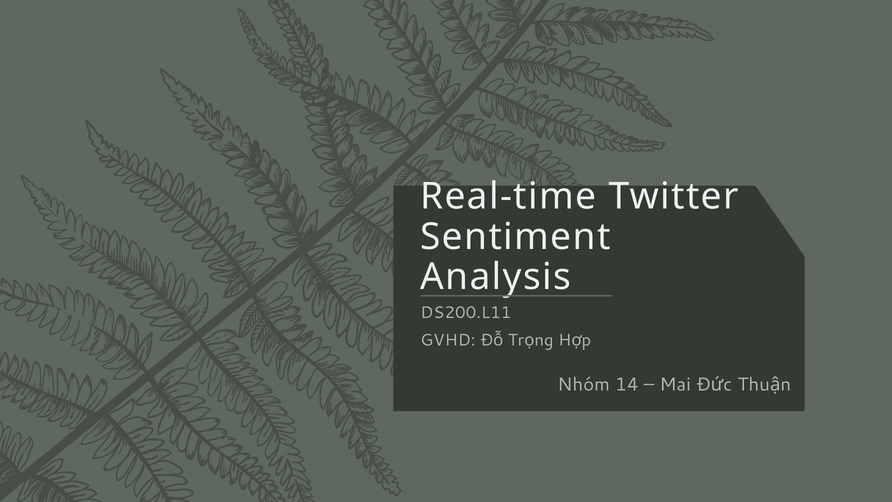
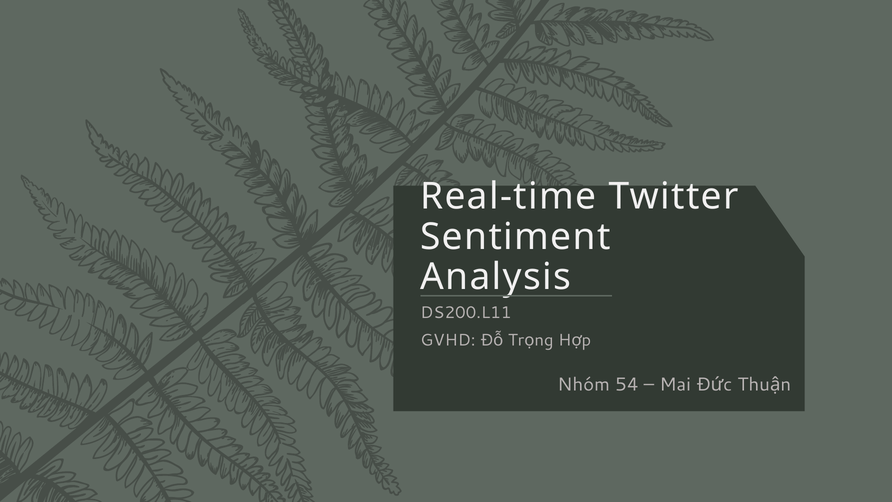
14: 14 -> 54 (627, 385)
